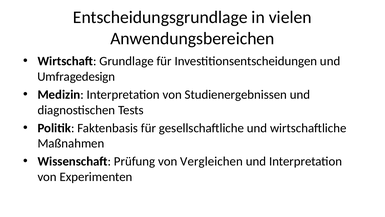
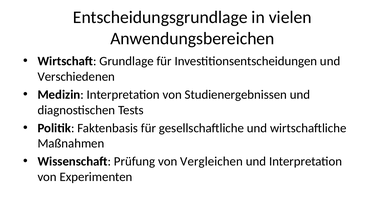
Umfragedesign: Umfragedesign -> Verschiedenen (76, 76)
